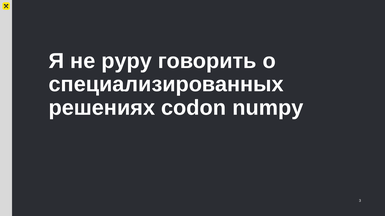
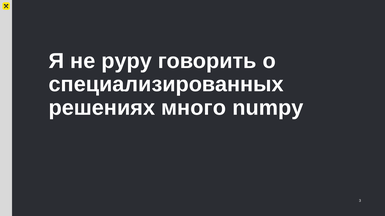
codon: codon -> много (194, 108)
